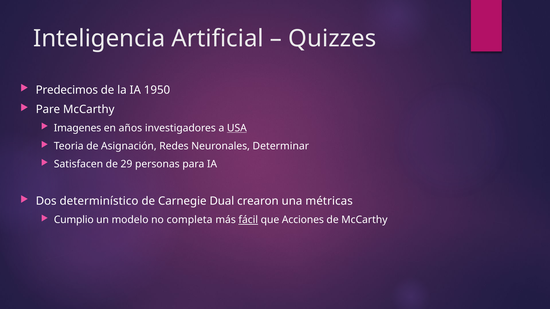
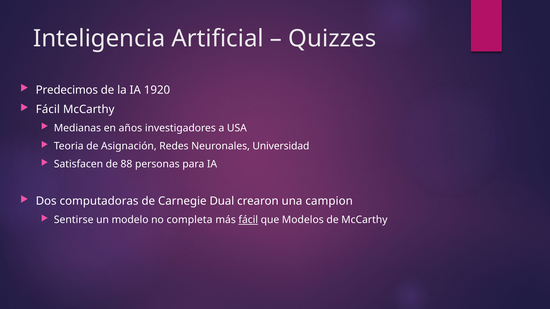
1950: 1950 -> 1920 (157, 90)
Pare: Pare -> Fácil (48, 110)
Imagenes: Imagenes -> Medianas (77, 128)
USA underline: present -> none (237, 128)
Determinar: Determinar -> Universidad (281, 146)
29: 29 -> 88 (126, 164)
determinístico: determinístico -> computadoras (99, 201)
métricas: métricas -> campion (329, 201)
Cumplio: Cumplio -> Sentirse (74, 220)
Acciones: Acciones -> Modelos (303, 220)
